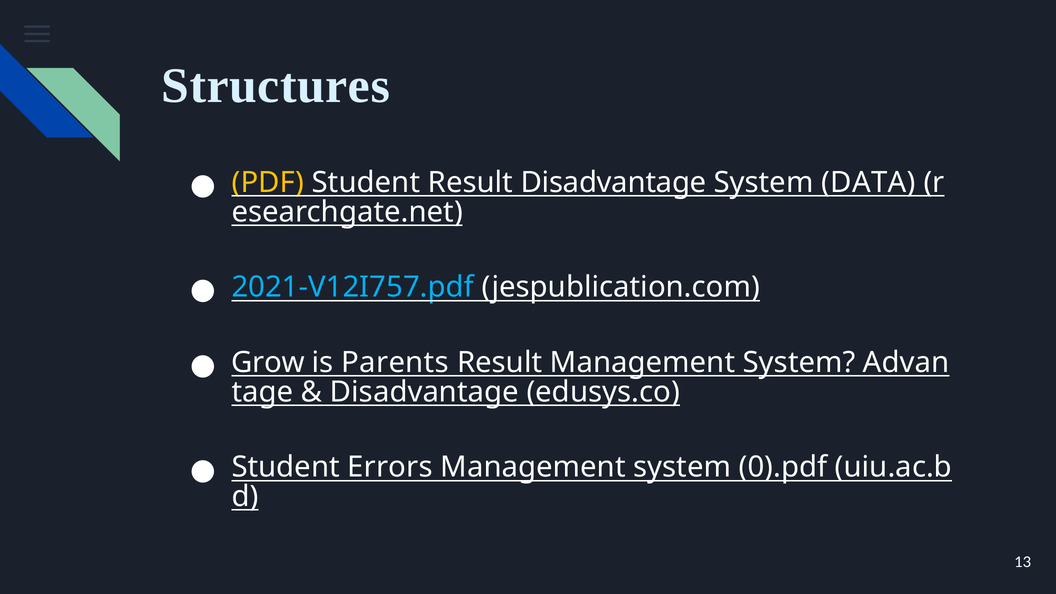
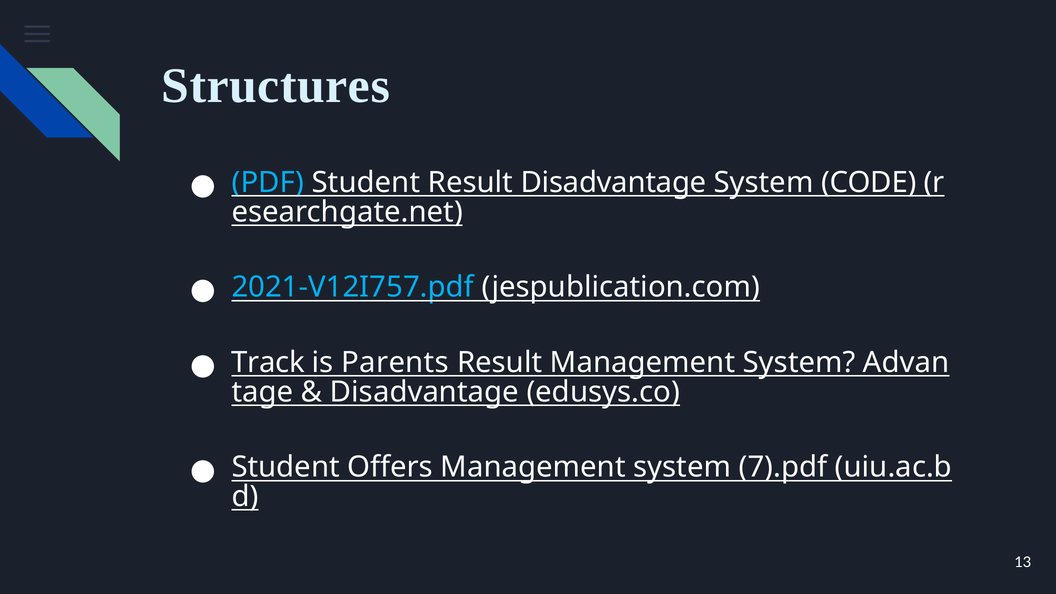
PDF colour: yellow -> light blue (268, 183)
DATA: DATA -> CODE (869, 183)
Grow: Grow -> Track (268, 363)
Errors: Errors -> Offers (390, 467)
0).pdf: 0).pdf -> 7).pdf (783, 467)
